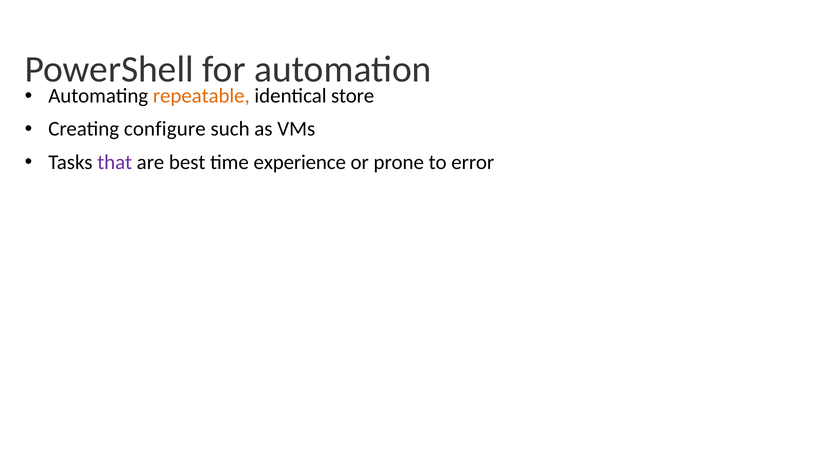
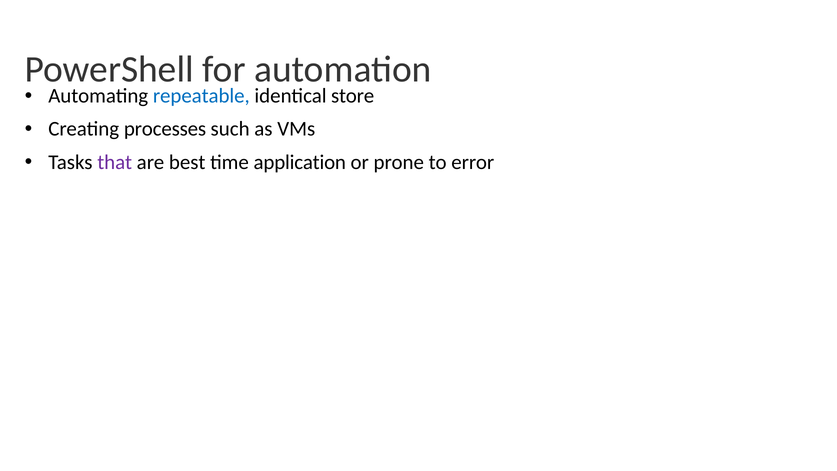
repeatable colour: orange -> blue (201, 96)
configure: configure -> processes (165, 129)
experience: experience -> application (300, 162)
